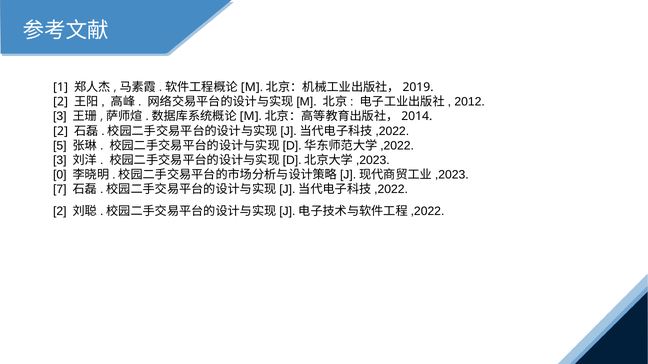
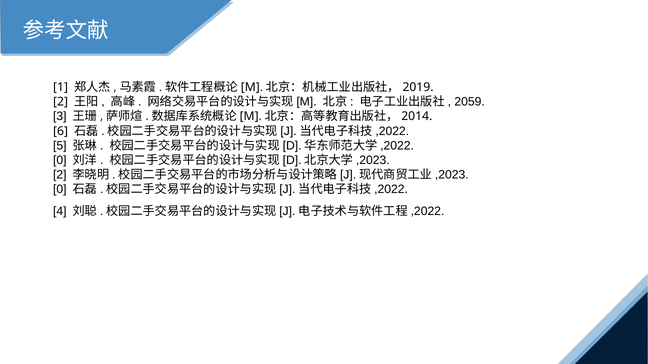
2012: 2012 -> 2059 (470, 102)
2: 2 -> 6 (61, 131)
3: 3 -> 0 (60, 160)
0: 0 -> 2 (60, 175)
7: 7 -> 0 (60, 190)
2: 2 -> 4 (60, 211)
